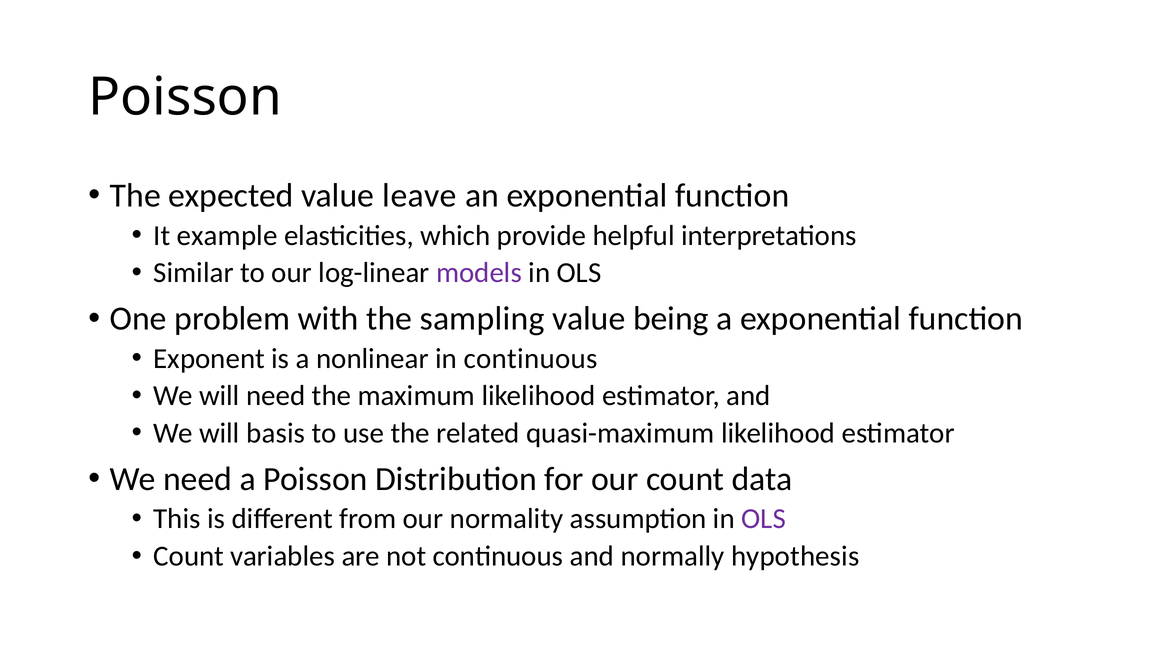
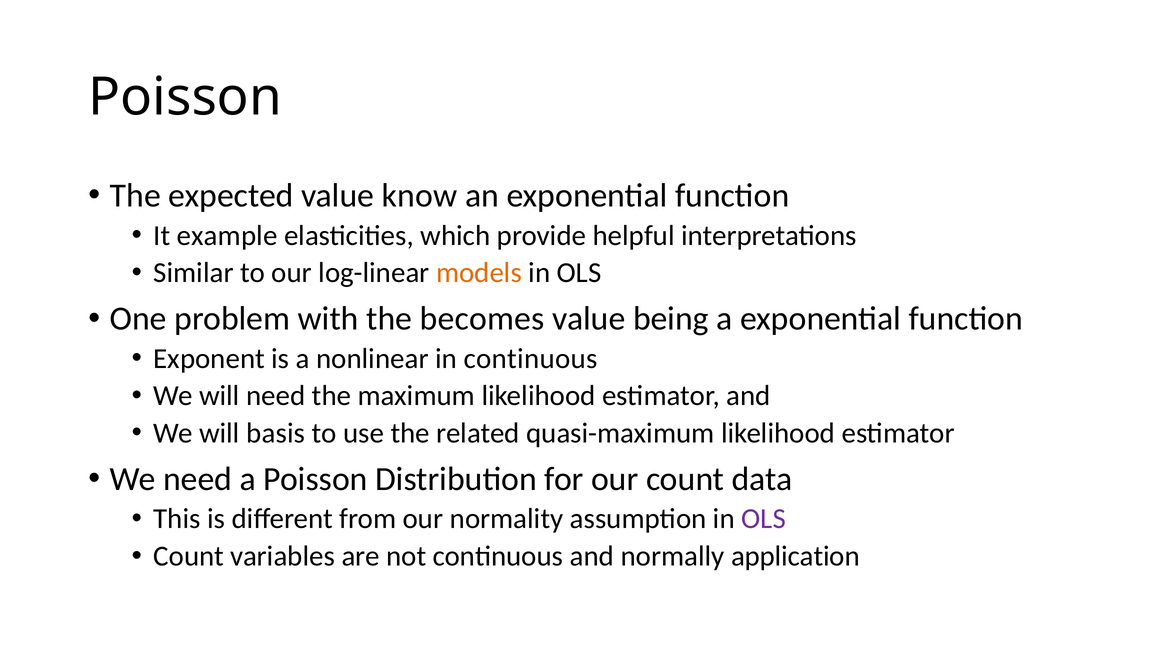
leave: leave -> know (420, 196)
models colour: purple -> orange (479, 273)
sampling: sampling -> becomes (482, 319)
hypothesis: hypothesis -> application (795, 556)
